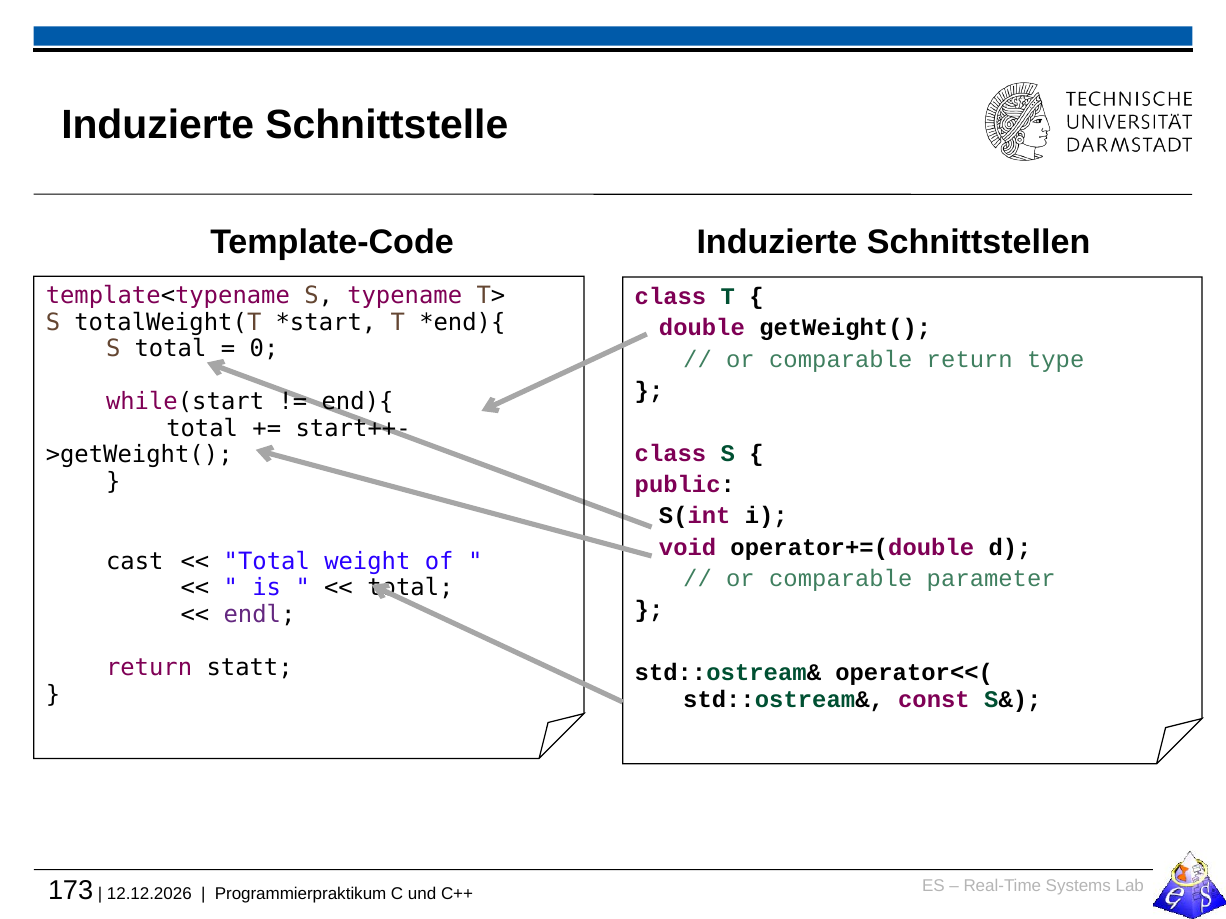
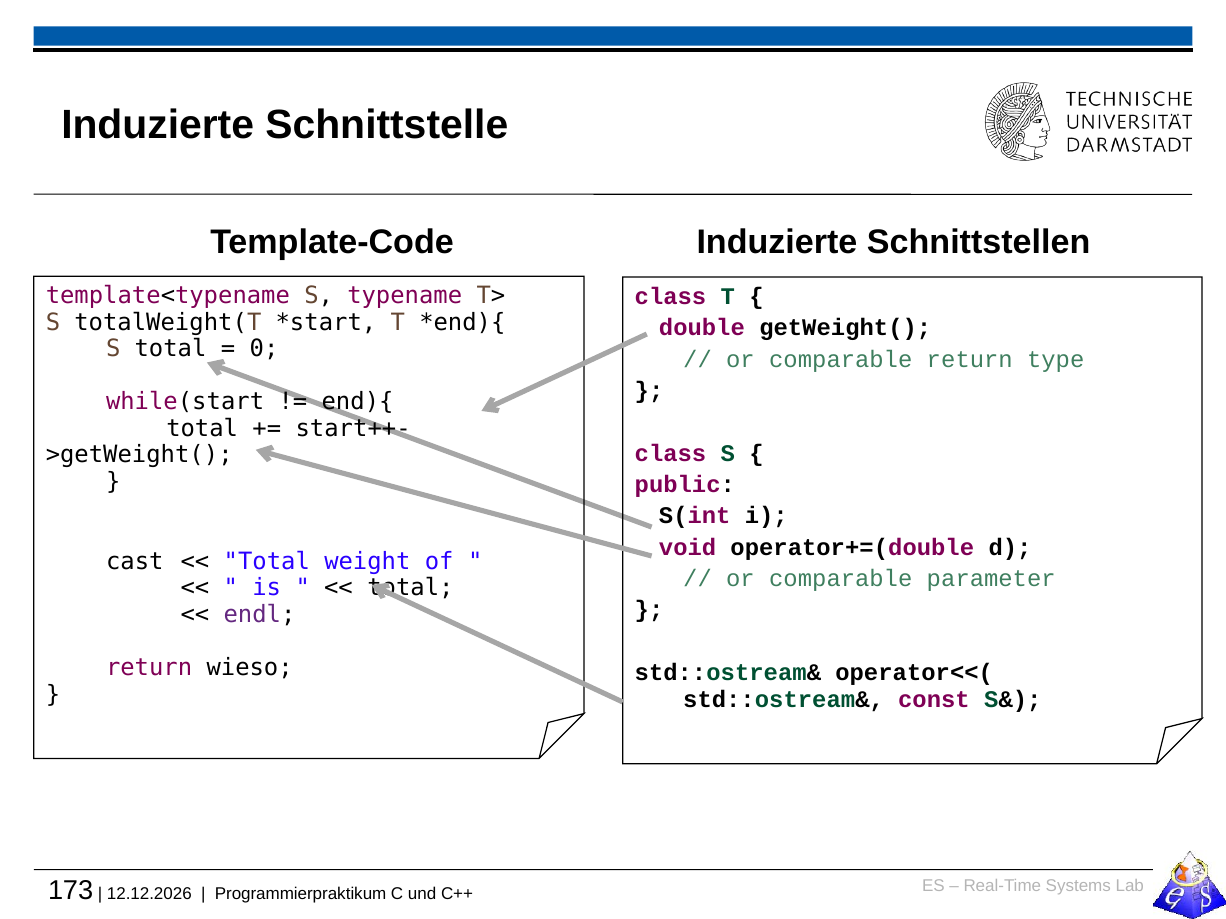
statt: statt -> wieso (250, 668)
